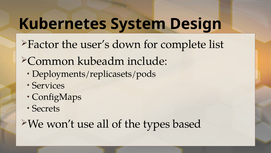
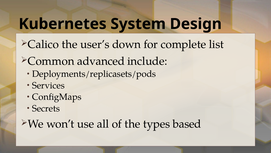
Factor: Factor -> Calico (43, 44)
kubeadm: kubeadm -> advanced (101, 61)
